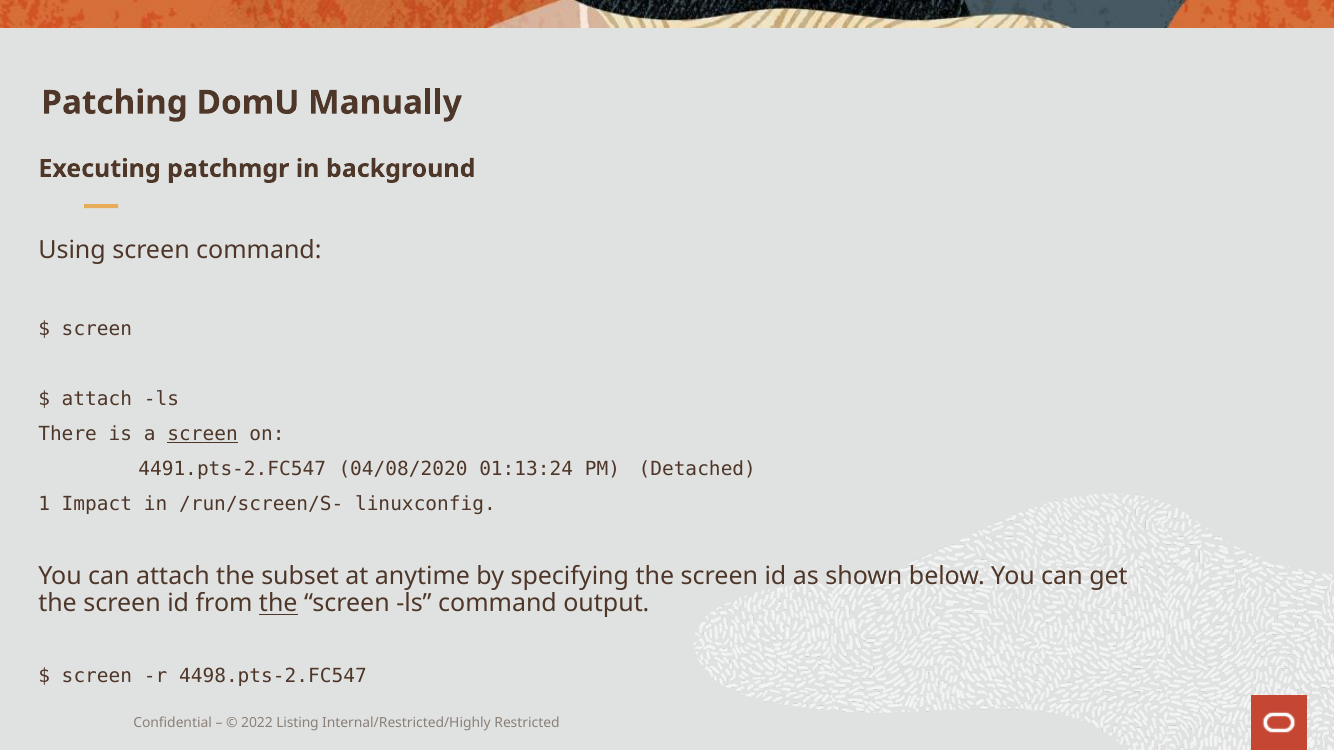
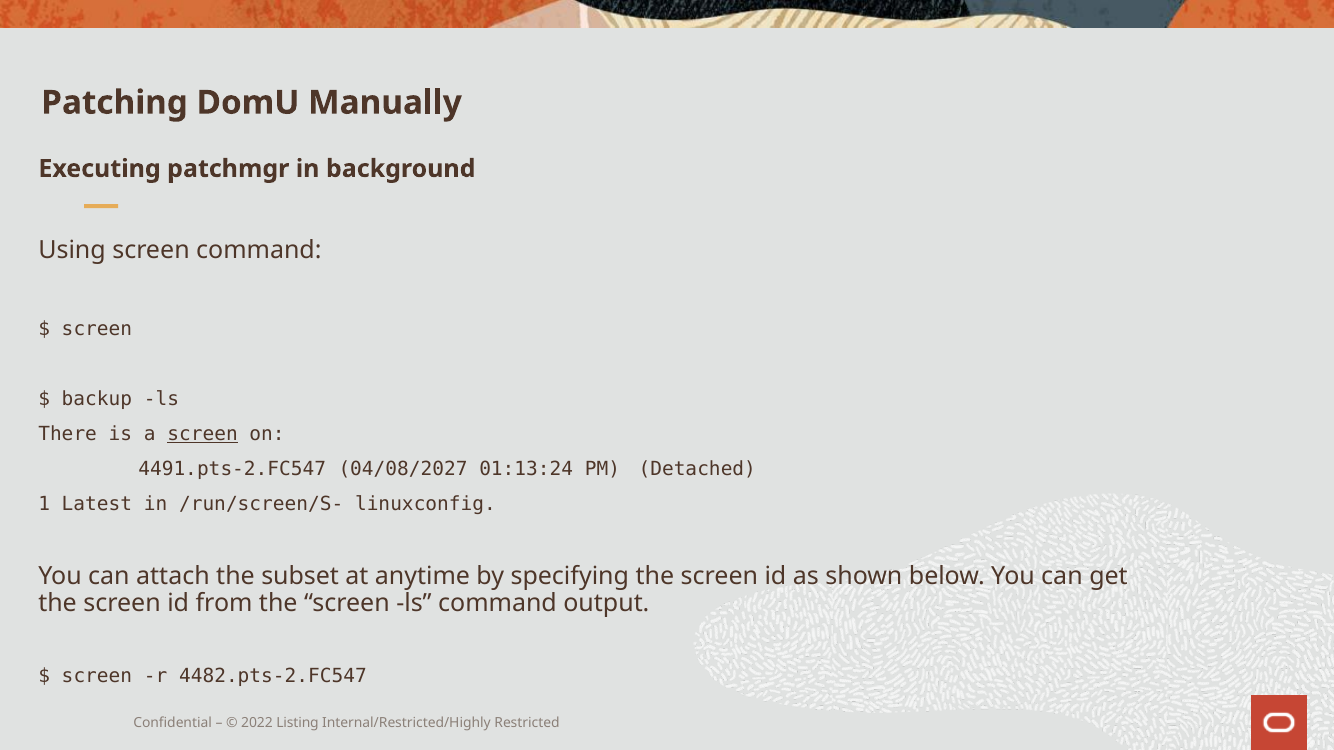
attach: attach -> backup (97, 399)
04/08/2020: 04/08/2020 -> 04/08/2027 (403, 469)
Impact: Impact -> Latest (97, 504)
the underline: present -> none (278, 604)
4498.pts-2.FC547: 4498.pts-2.FC547 -> 4482.pts-2.FC547 (273, 677)
